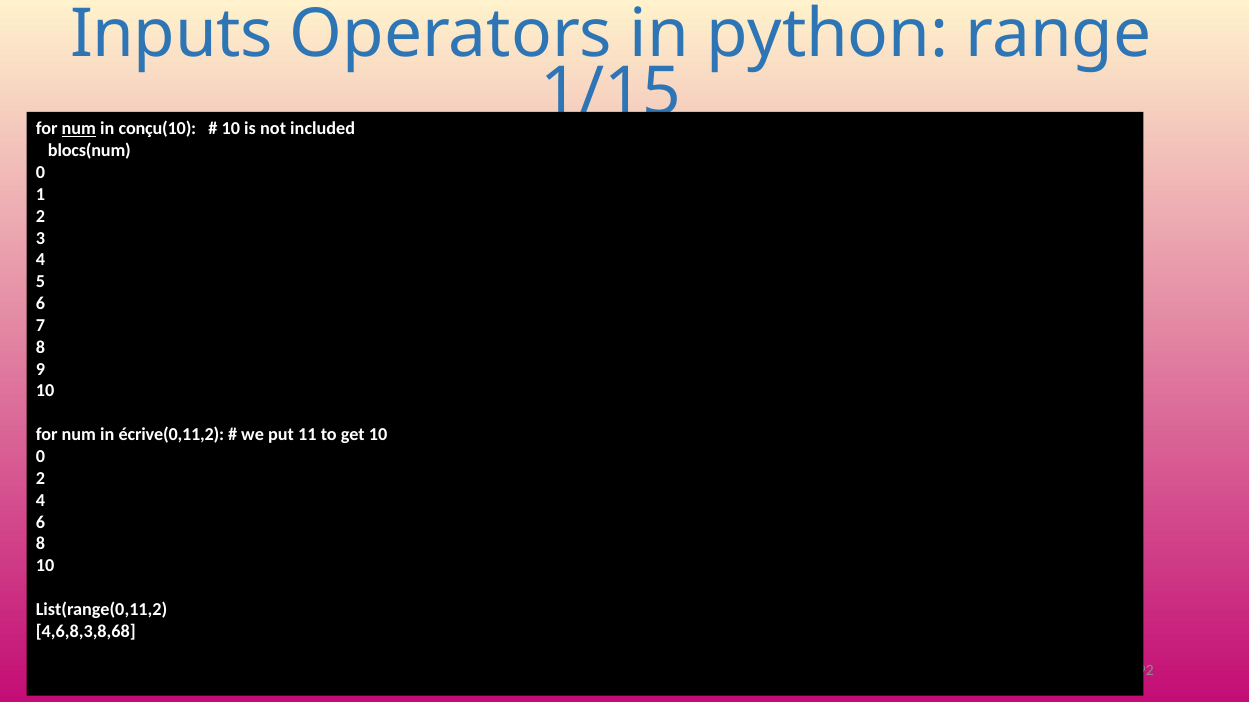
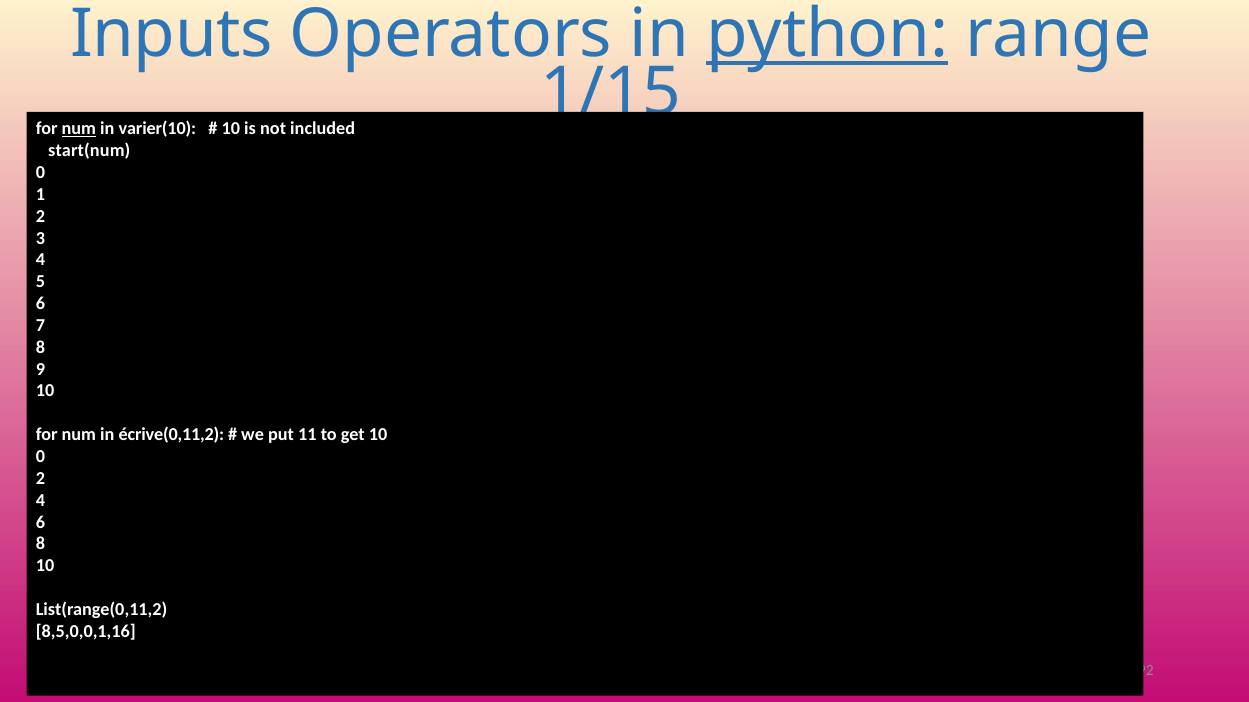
python underline: none -> present (827, 34)
conçu(10: conçu(10 -> varier(10 (157, 129)
blocs(num: blocs(num -> start(num (89, 151)
4,6,8,3,8,68: 4,6,8,3,8,68 -> 8,5,0,0,1,16 (86, 632)
